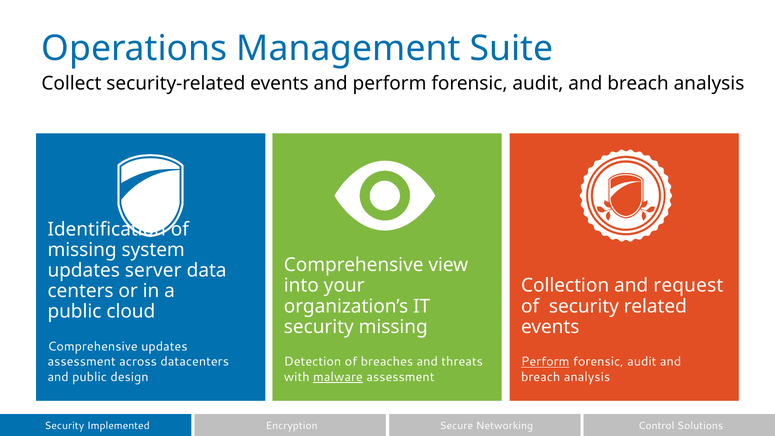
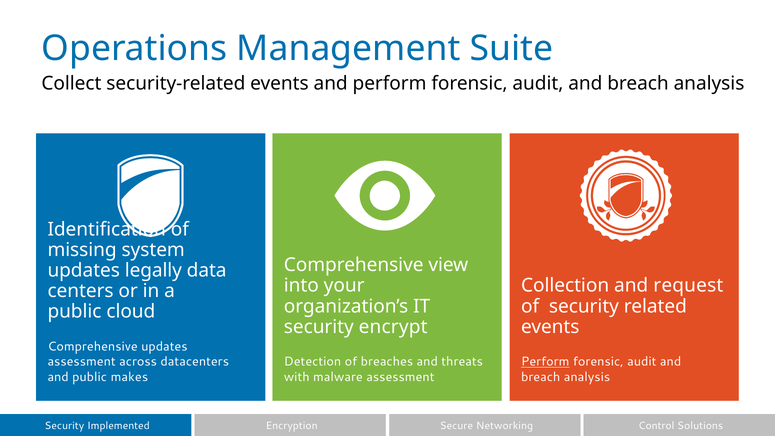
server: server -> legally (153, 270)
security missing: missing -> encrypt (393, 327)
design: design -> makes (129, 377)
malware underline: present -> none (338, 377)
